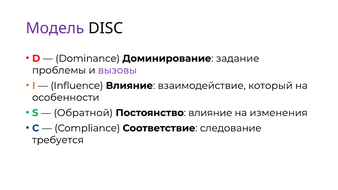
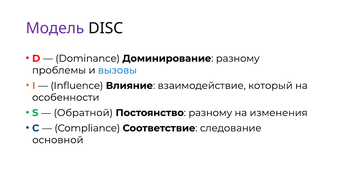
Доминирование задание: задание -> разному (238, 58)
вызовы colour: purple -> blue (117, 70)
Постоянство влияние: влияние -> разному (210, 113)
требуется: требуется -> основной (58, 140)
